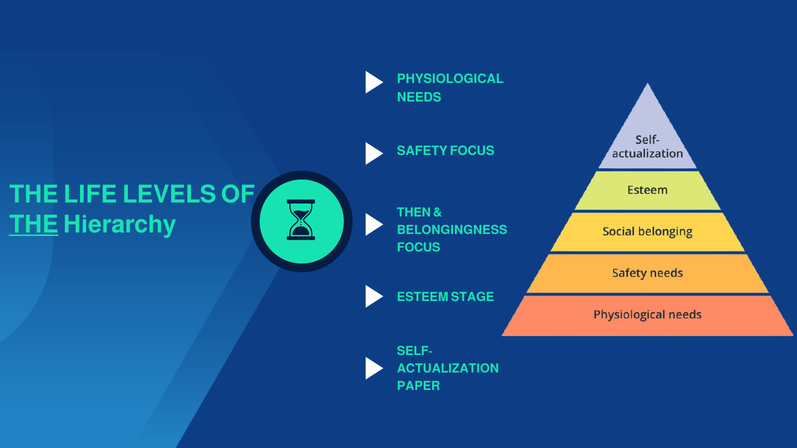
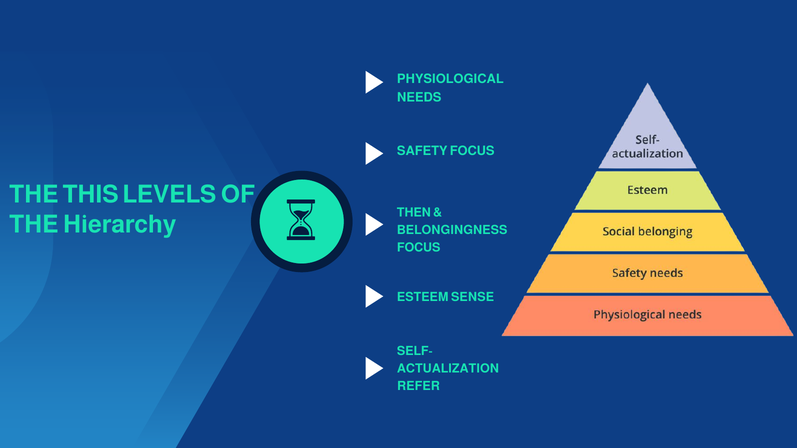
LIFE: LIFE -> THIS (91, 195)
THE underline: present -> none (34, 225)
STAGE: STAGE -> SENSE (473, 297)
PAPER: PAPER -> REFER (419, 386)
